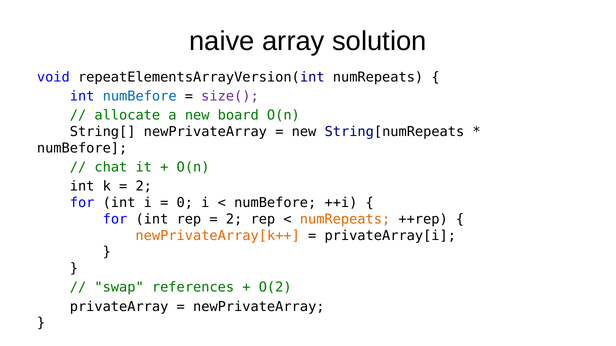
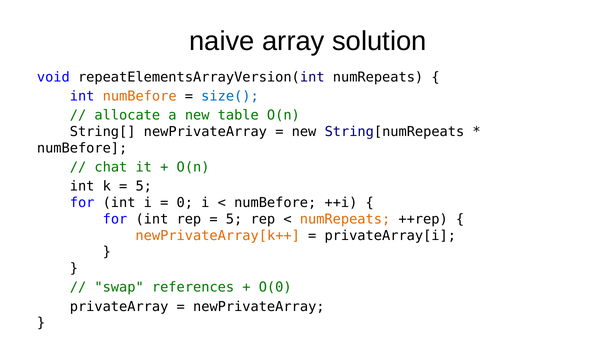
numBefore colour: blue -> orange (140, 96)
size( colour: purple -> blue (230, 96)
board: board -> table (238, 115)
2: 2 -> 5 (144, 187)
2: 2 -> 5 (234, 219)
O(2: O(2 -> O(0 (275, 288)
